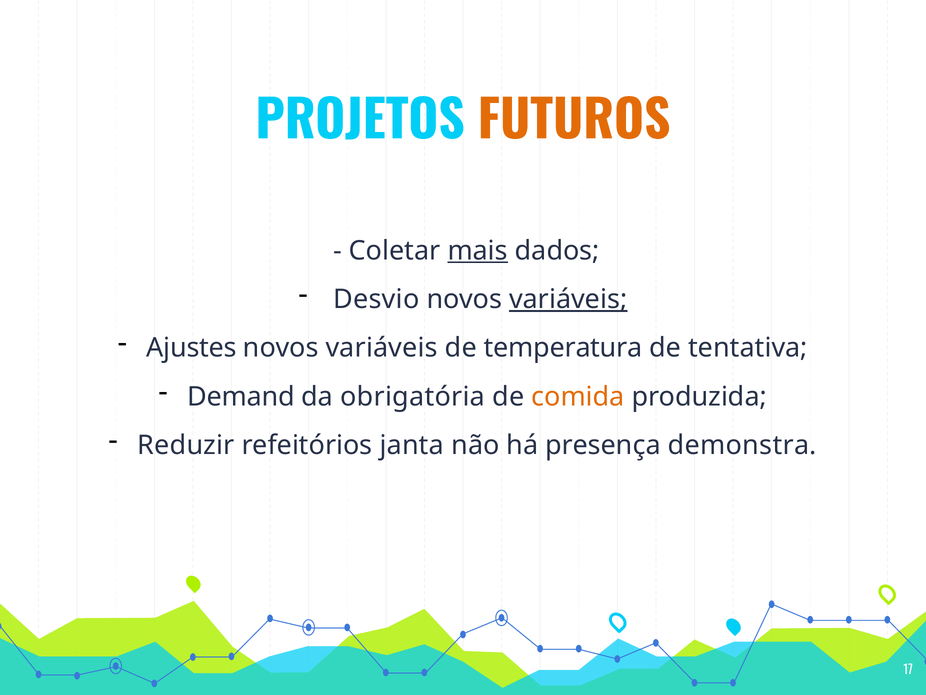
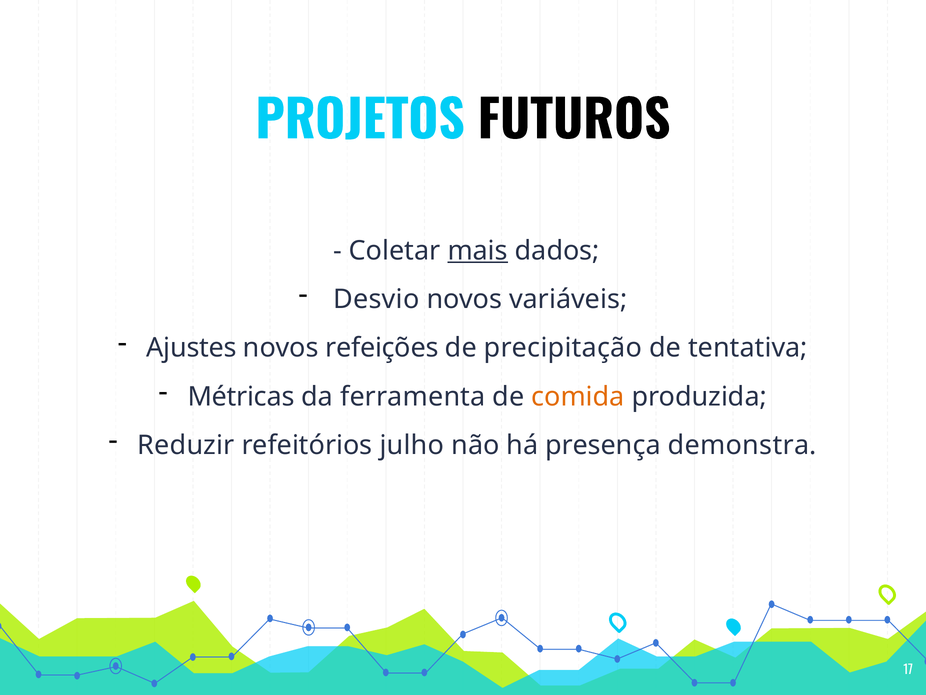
FUTUROS colour: orange -> black (574, 121)
variáveis underline: present -> none (568, 299)
variáveis: variáveis -> refeições (382, 348)
temperatura: temperatura -> precipitação (563, 348)
Demand: Demand -> Métricas (241, 396)
obrigatória: obrigatória -> ferramenta (413, 396)
janta: janta -> julho (412, 445)
